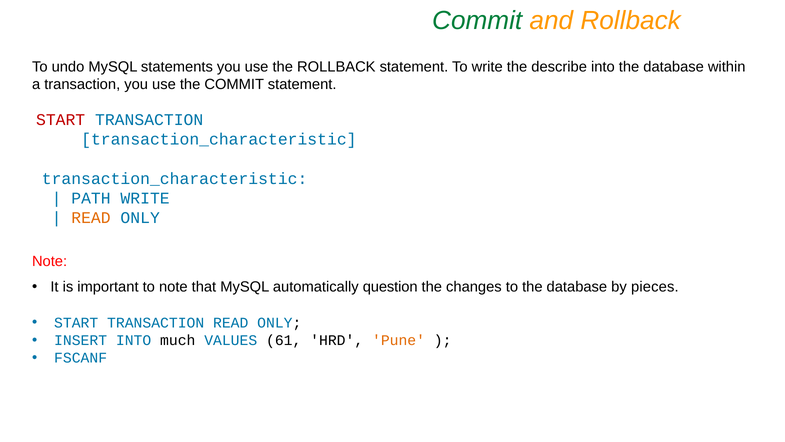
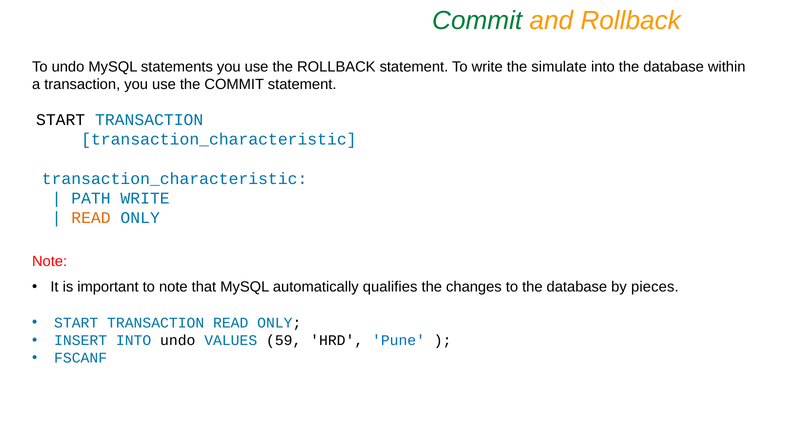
describe: describe -> simulate (559, 67)
START colour: red -> black (61, 120)
question: question -> qualifies (390, 287)
INTO much: much -> undo (178, 340)
61: 61 -> 59 (284, 340)
Pune colour: orange -> blue (399, 340)
